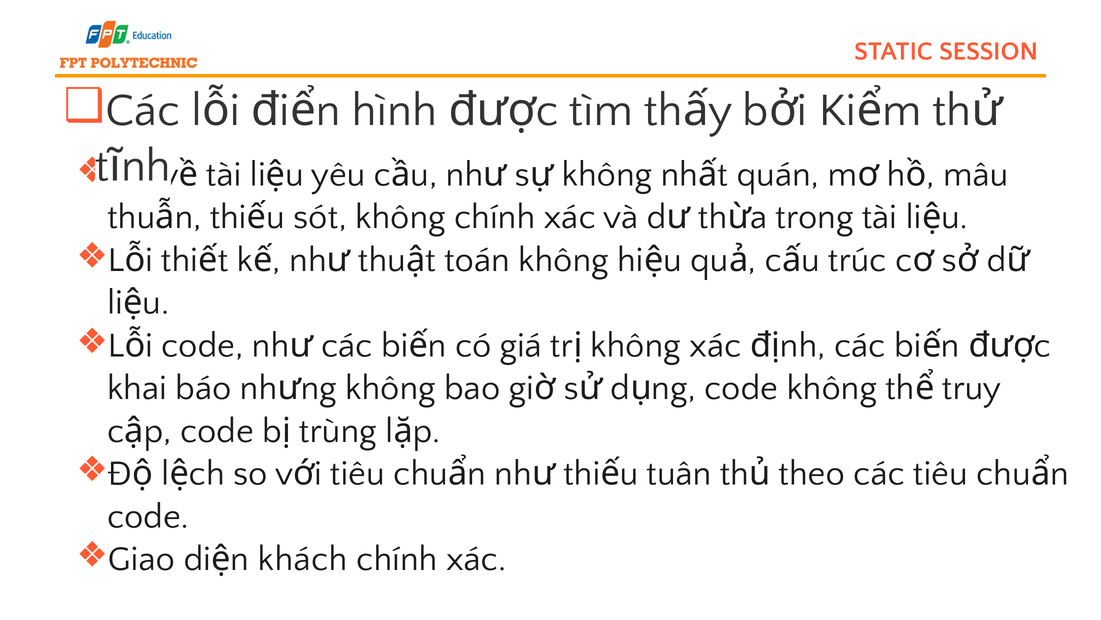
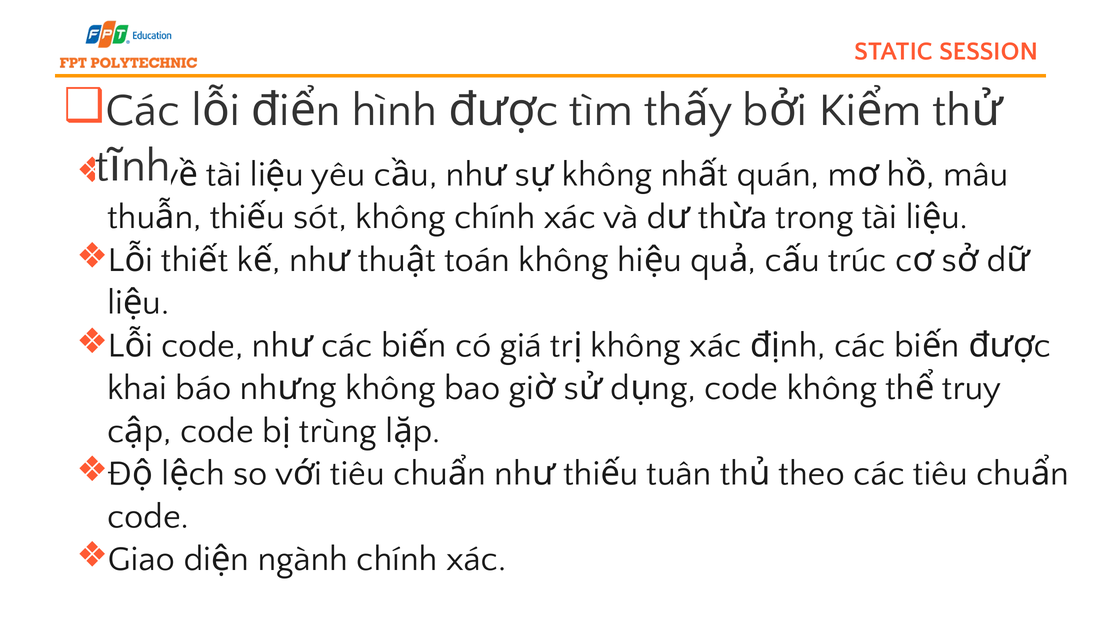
khách: khách -> ngành (303, 559)
